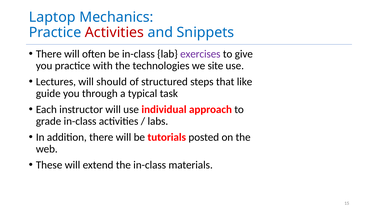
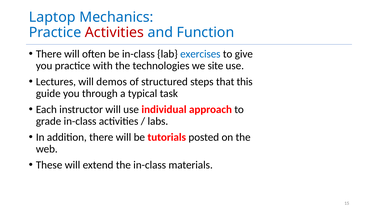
Snippets: Snippets -> Function (205, 32)
exercises colour: purple -> blue (200, 54)
should: should -> demos (112, 82)
like: like -> this (245, 82)
